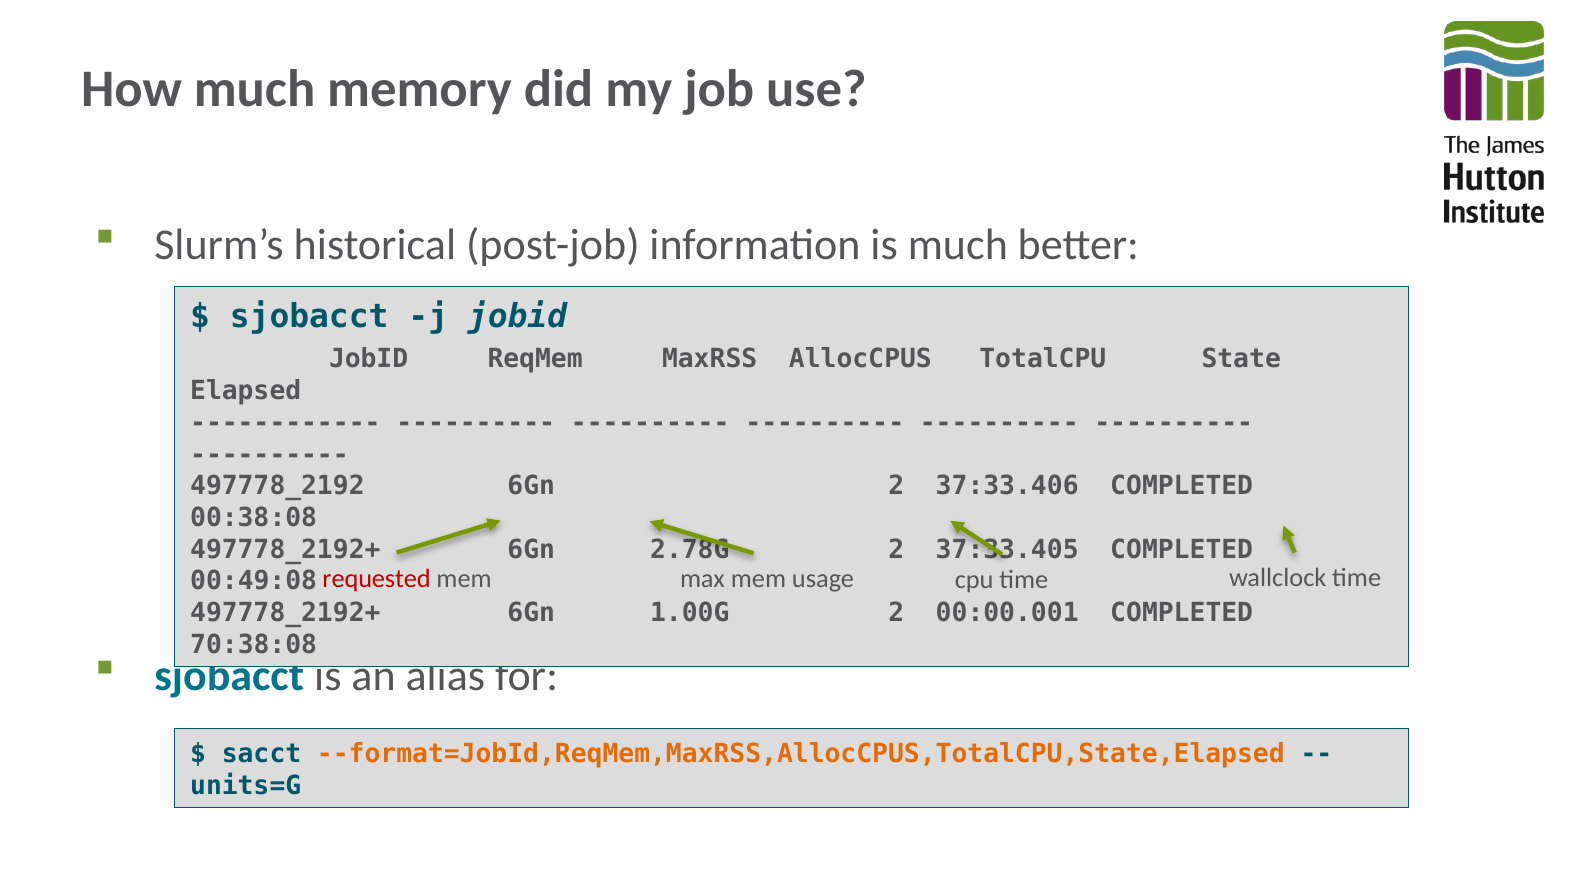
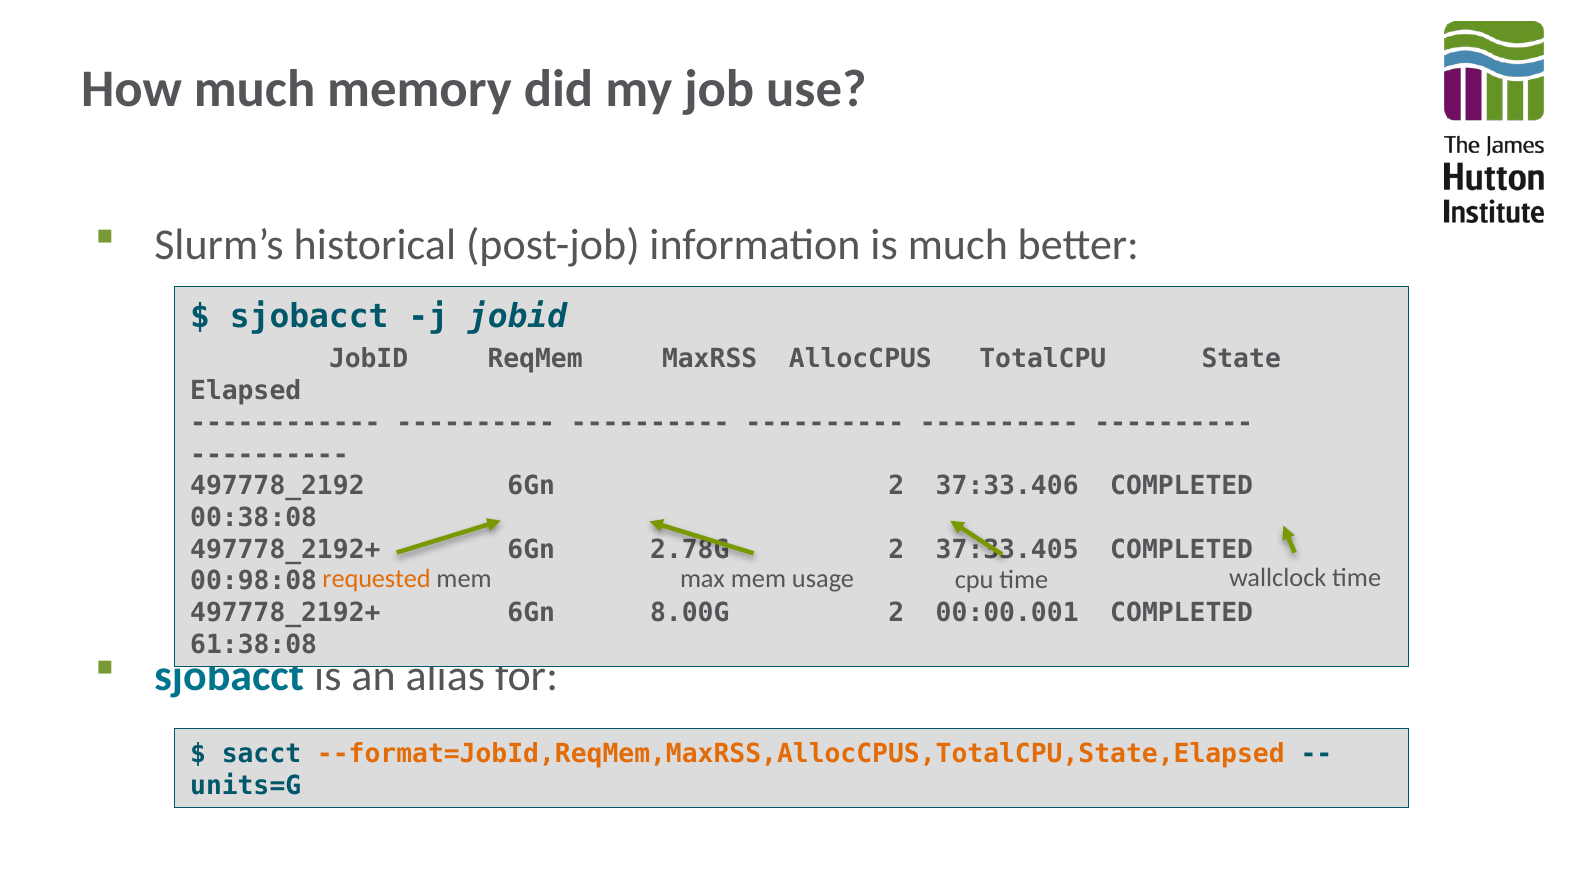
requested colour: red -> orange (377, 579)
00:49:08: 00:49:08 -> 00:98:08 (254, 581)
1.00G: 1.00G -> 8.00G (690, 613)
70:38:08: 70:38:08 -> 61:38:08 (254, 645)
